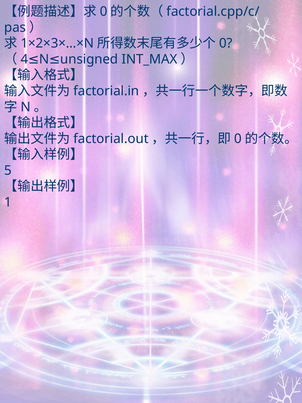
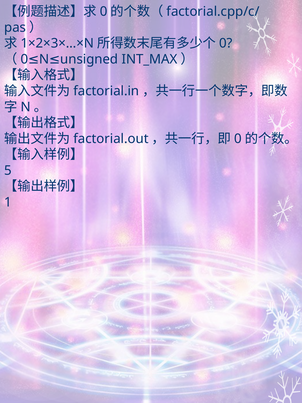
4: 4 -> 0 (24, 59)
